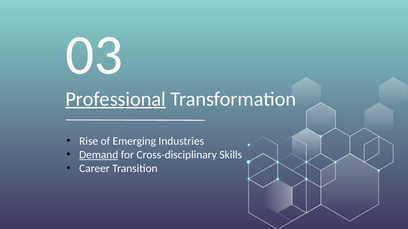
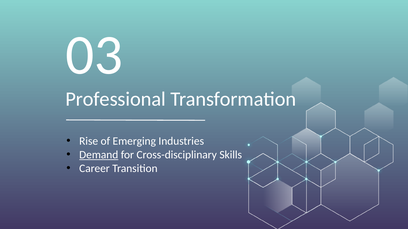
Professional underline: present -> none (116, 99)
